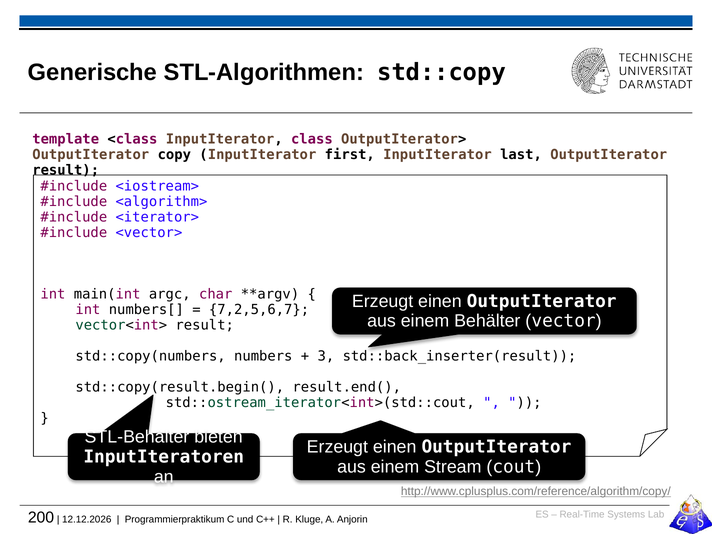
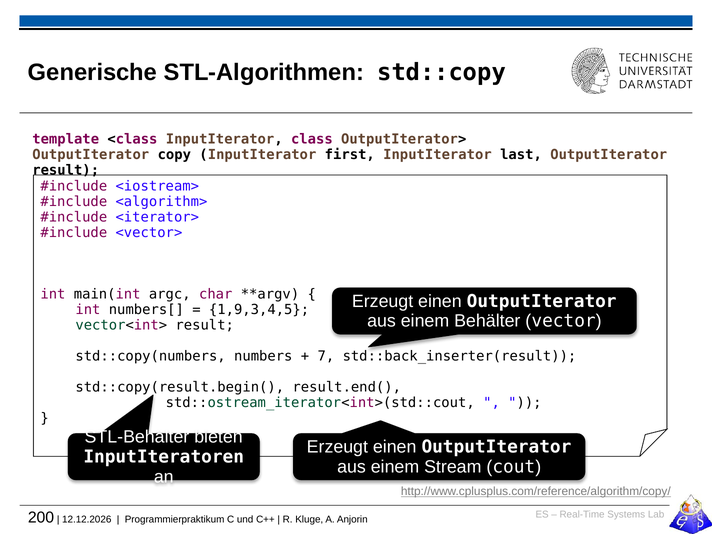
7,2,5,6,7: 7,2,5,6,7 -> 1,9,3,4,5 (259, 310)
3: 3 -> 7 (326, 356)
